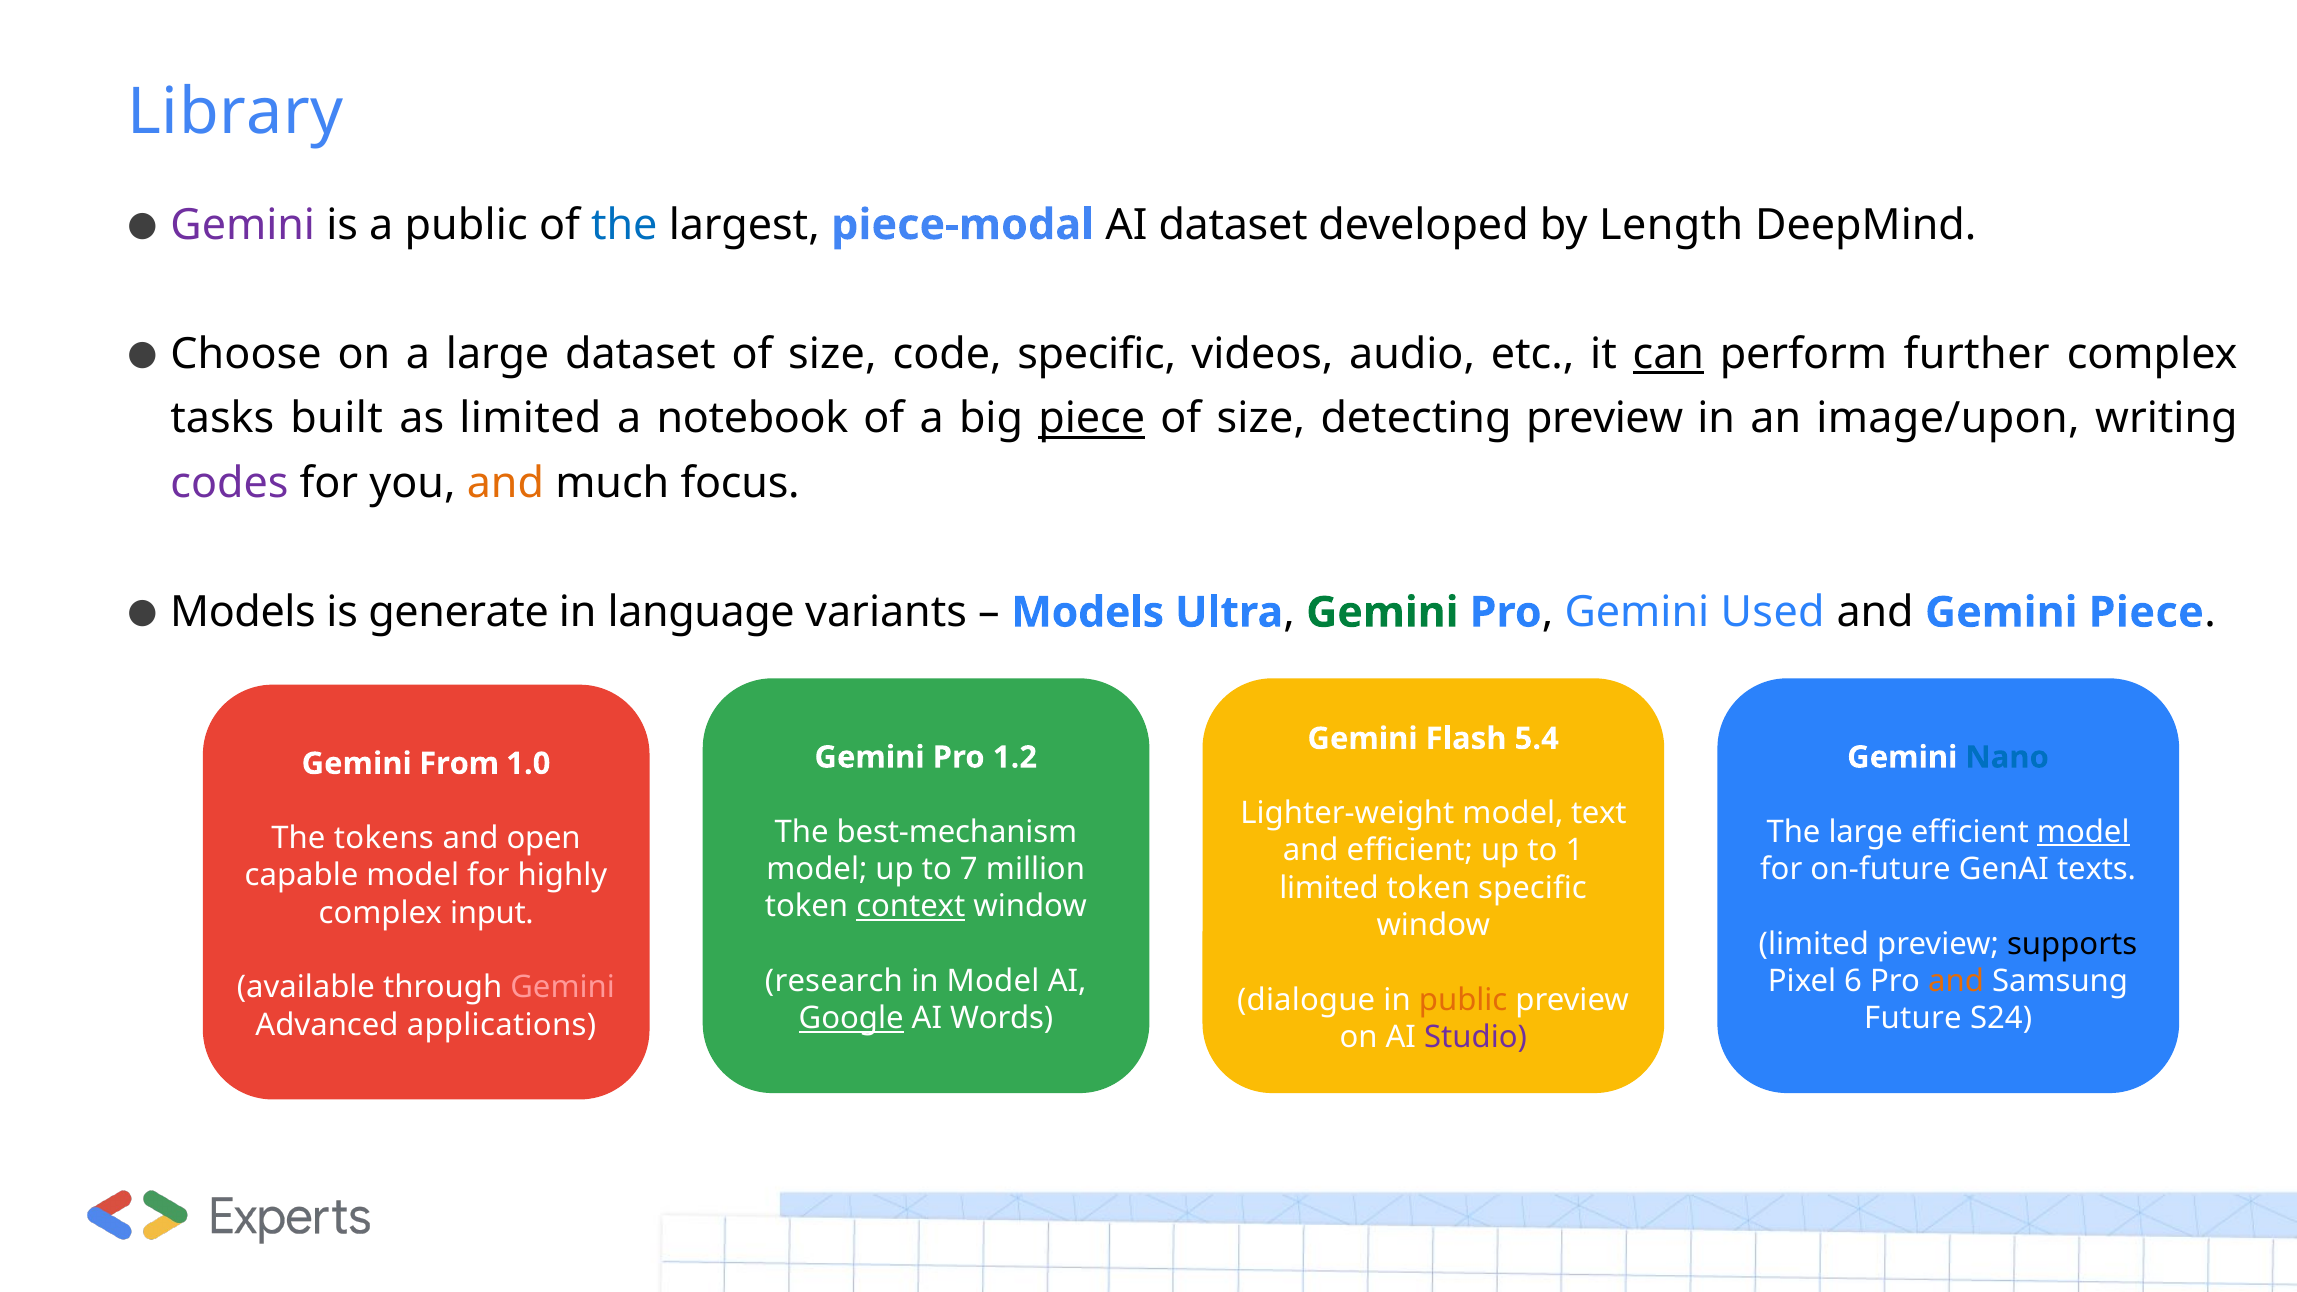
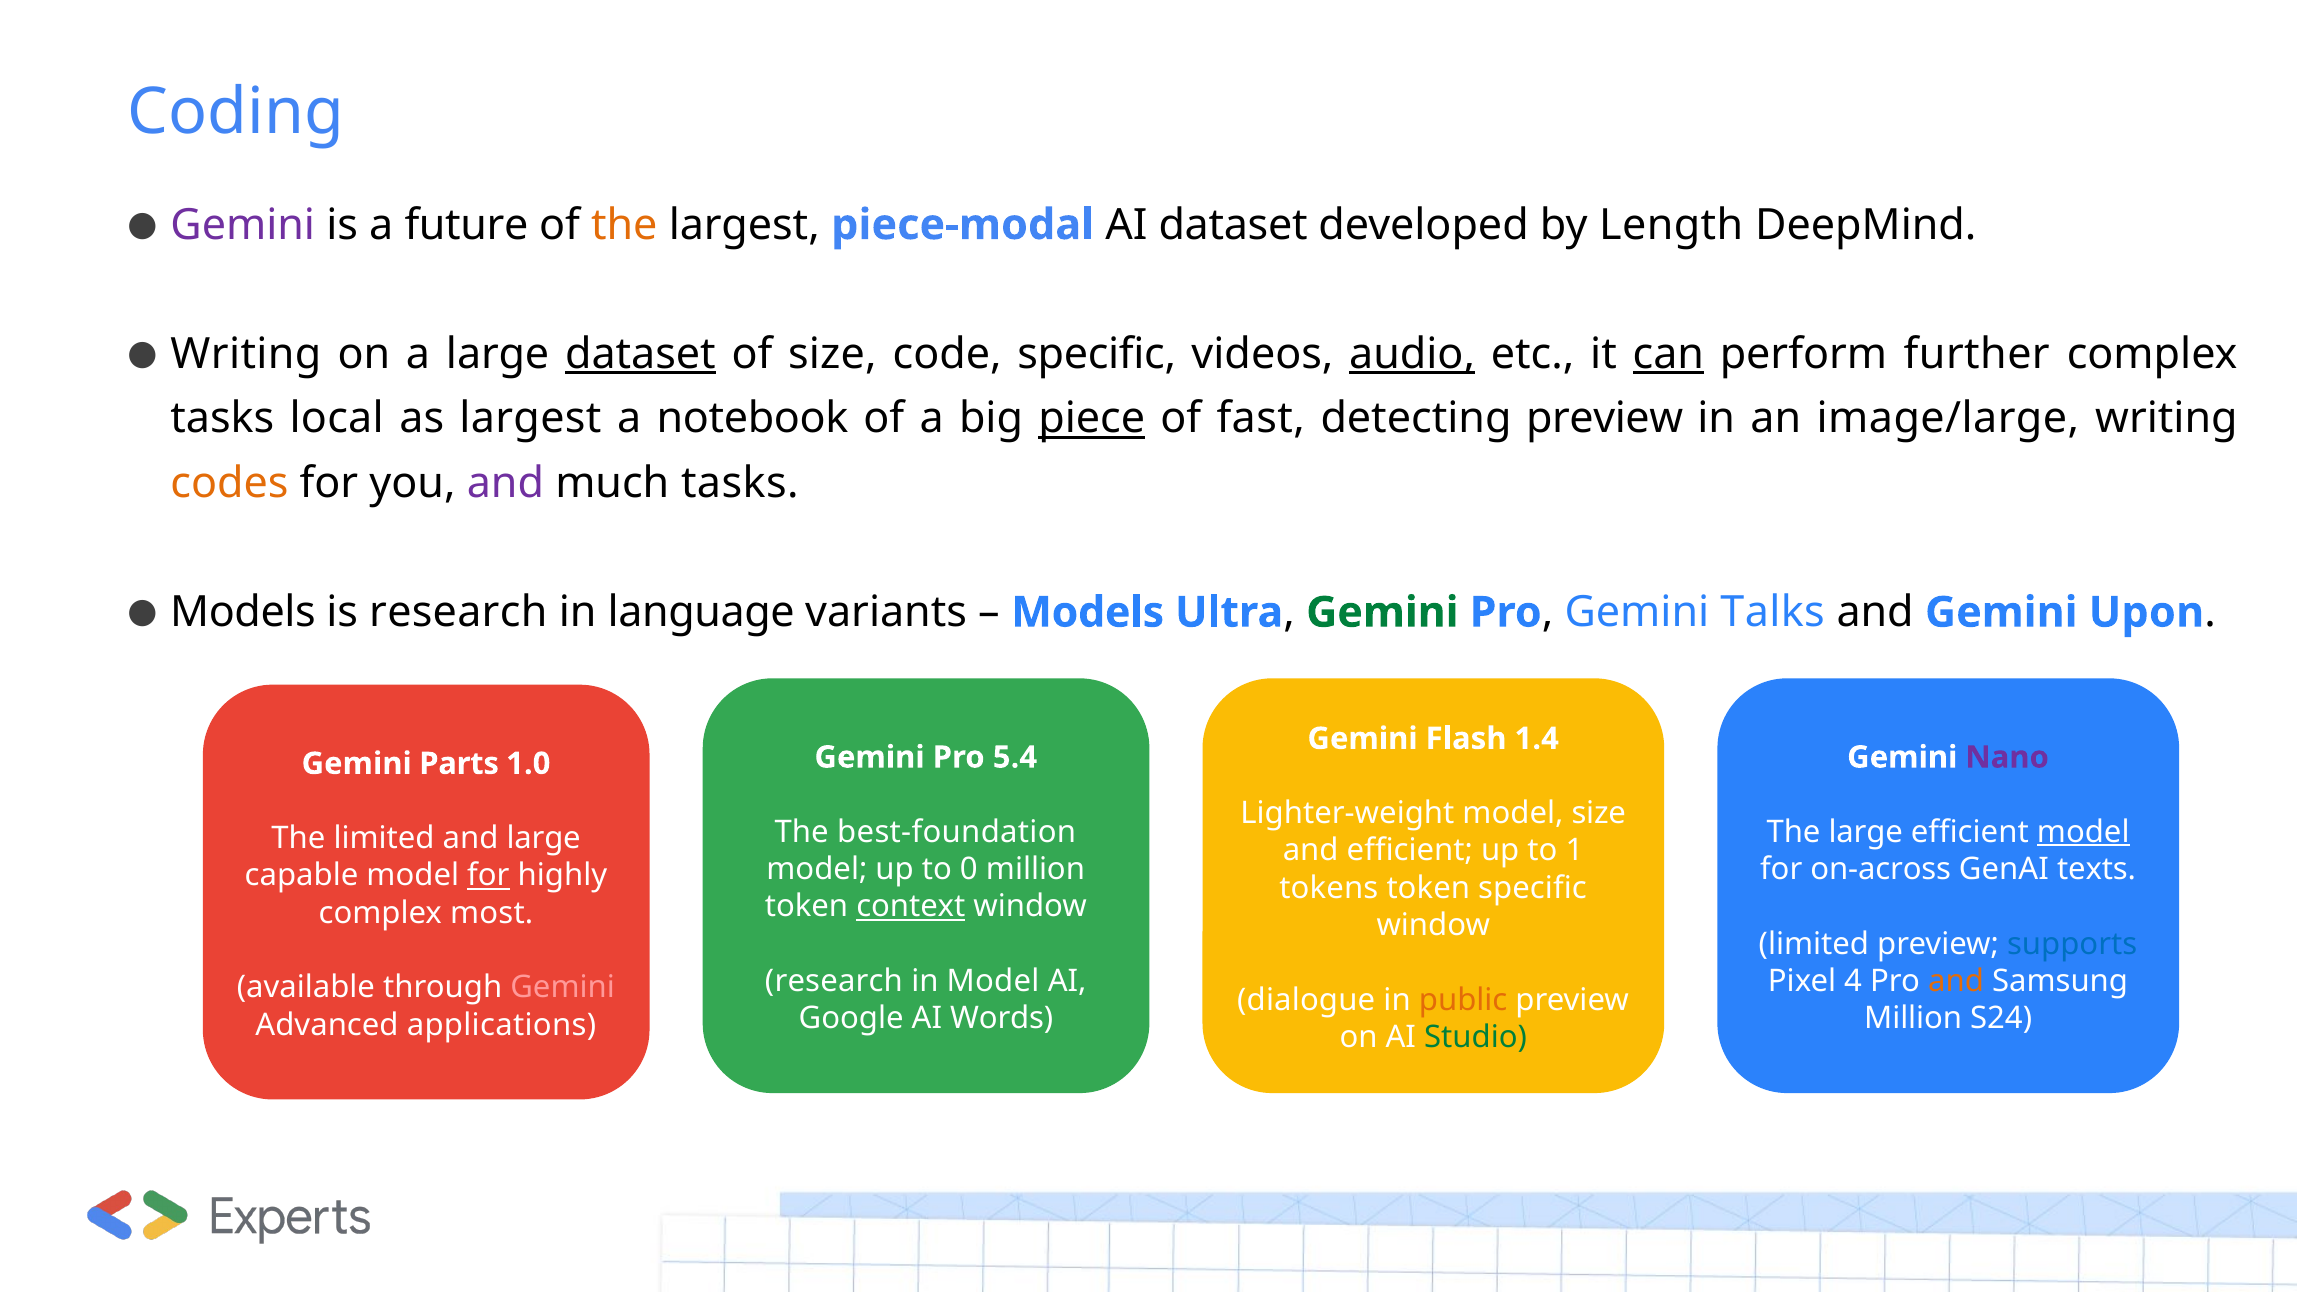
Library: Library -> Coding (236, 112)
a public: public -> future (466, 225)
the colour: blue -> orange (624, 225)
Choose: Choose -> Writing (246, 354)
dataset underline: none -> present (640, 354)
audio underline: none -> present (1412, 354)
built: built -> local (337, 419)
as limited: limited -> largest (530, 419)
size: size -> fast (1261, 419)
image/upon: image/upon -> image/large (1948, 419)
codes colour: purple -> orange (229, 483)
and colour: orange -> purple (505, 483)
much focus: focus -> tasks (740, 483)
is generate: generate -> research (458, 613)
Used: Used -> Talks (1773, 613)
Gemini Piece: Piece -> Upon (2146, 613)
5.4: 5.4 -> 1.4 (1537, 739)
1.2: 1.2 -> 5.4 (1015, 757)
Nano colour: blue -> purple (2007, 757)
From: From -> Parts (459, 764)
model text: text -> size (1599, 813)
best-mechanism: best-mechanism -> best-foundation (957, 832)
The tokens: tokens -> limited (384, 838)
and open: open -> large (544, 838)
7: 7 -> 0 (969, 869)
on-future: on-future -> on-across (1881, 869)
for underline: none -> present (488, 876)
limited: limited -> tokens (1329, 888)
input: input -> most (492, 913)
supports colour: black -> blue (2072, 944)
6: 6 -> 4 (1853, 981)
Google underline: present -> none (851, 1018)
Future: Future -> Million (1913, 1018)
Studio colour: purple -> green (1476, 1037)
